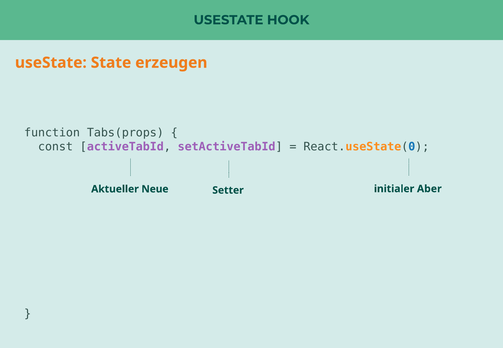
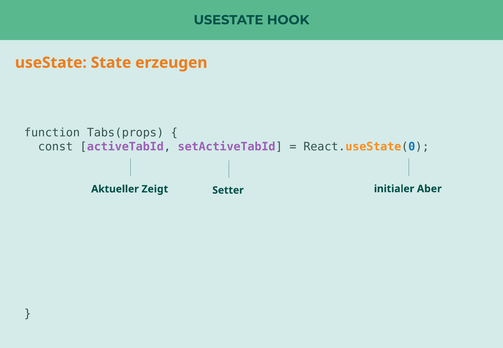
Neue: Neue -> Zeigt (155, 189)
